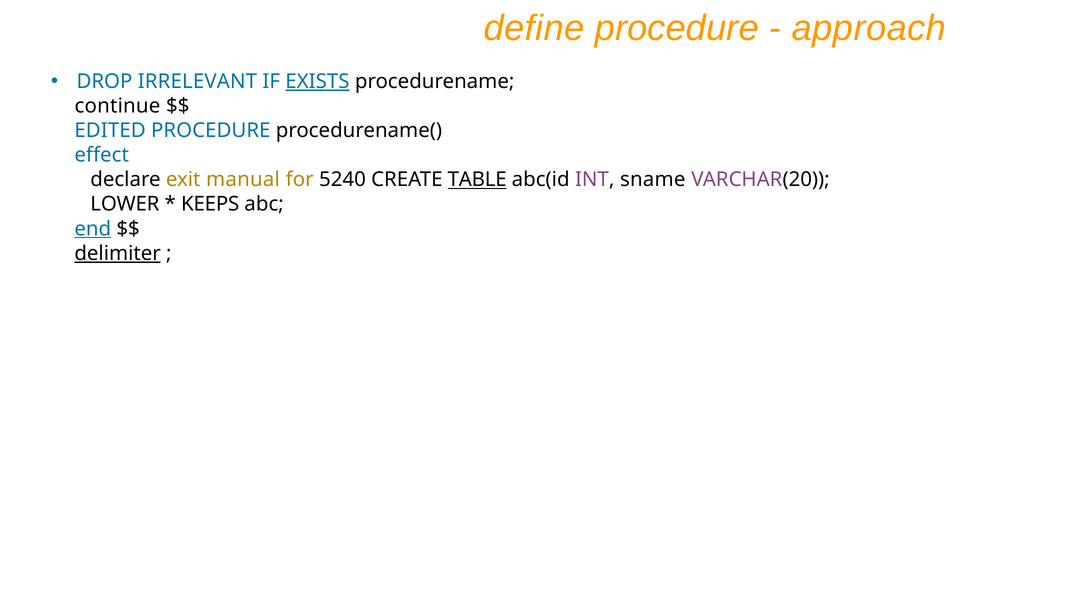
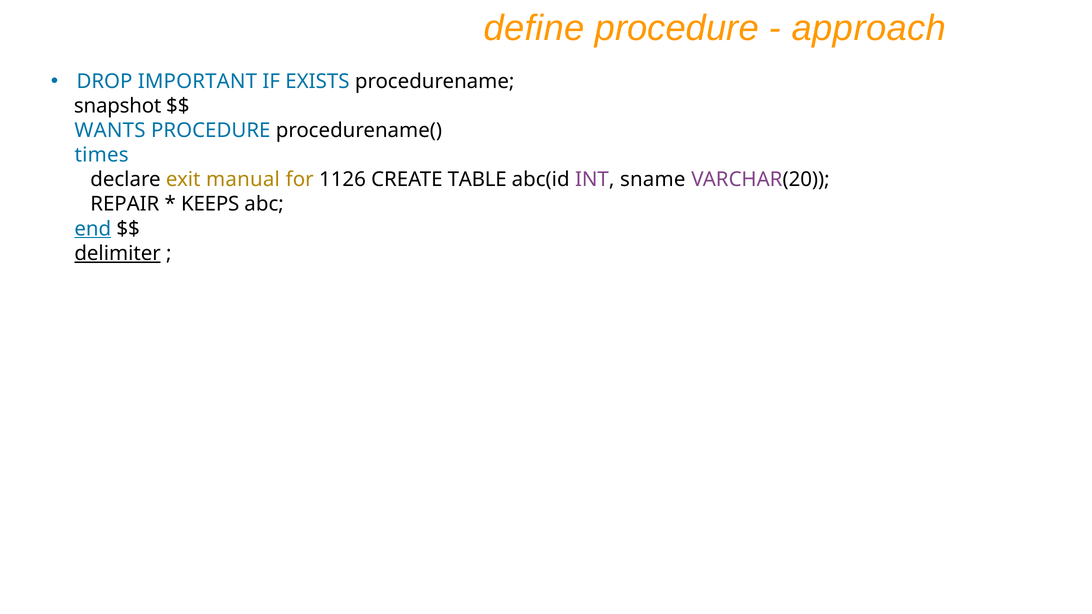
IRRELEVANT: IRRELEVANT -> IMPORTANT (197, 81)
EXISTS underline: present -> none (317, 81)
continue: continue -> snapshot (118, 106)
EDITED: EDITED -> WANTS (110, 131)
effect: effect -> times (102, 155)
5240: 5240 -> 1126 (343, 180)
TABLE underline: present -> none (477, 180)
LOWER: LOWER -> REPAIR (125, 204)
